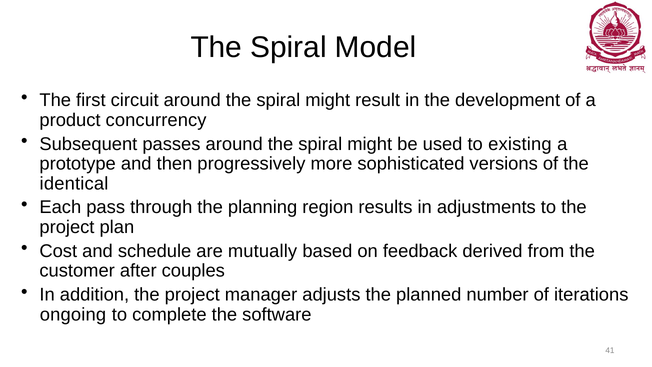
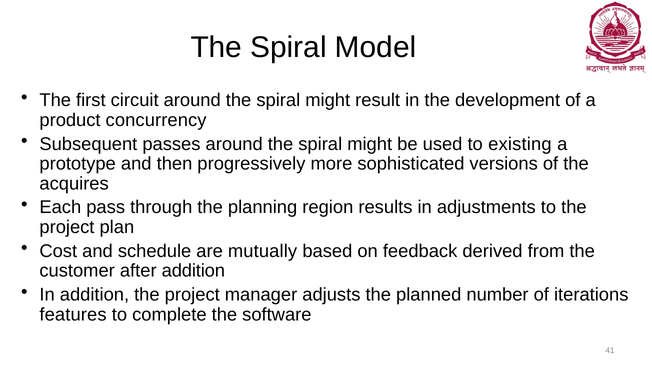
identical: identical -> acquires (74, 184)
after couples: couples -> addition (193, 271)
ongoing: ongoing -> features (73, 314)
